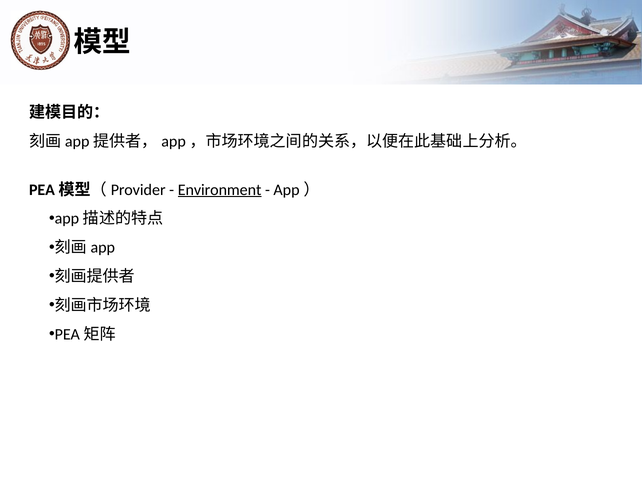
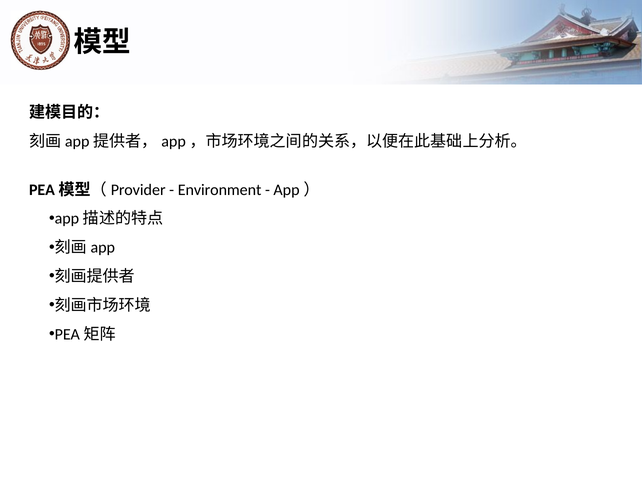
Environment underline: present -> none (220, 190)
